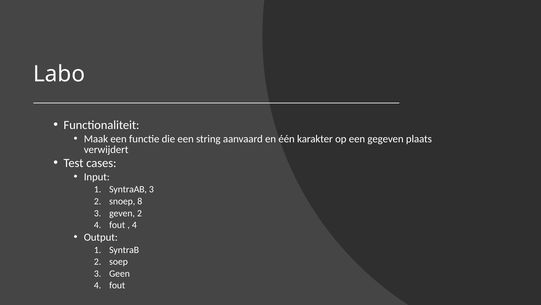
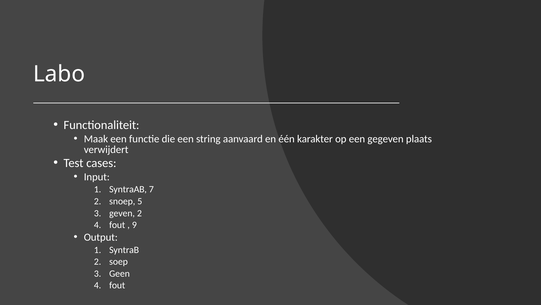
SyntraAB 3: 3 -> 7 (151, 189)
8: 8 -> 5 (140, 201)
4: 4 -> 9 (134, 225)
